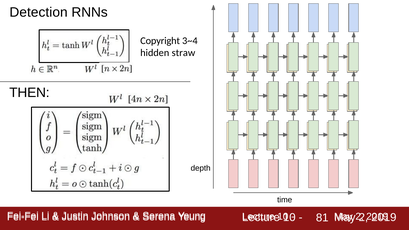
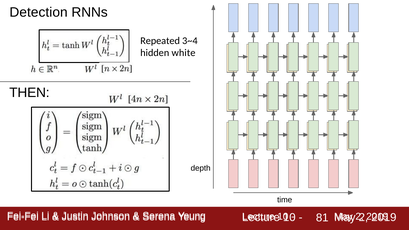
Copyright: Copyright -> Repeated (160, 41)
straw: straw -> white (183, 53)
